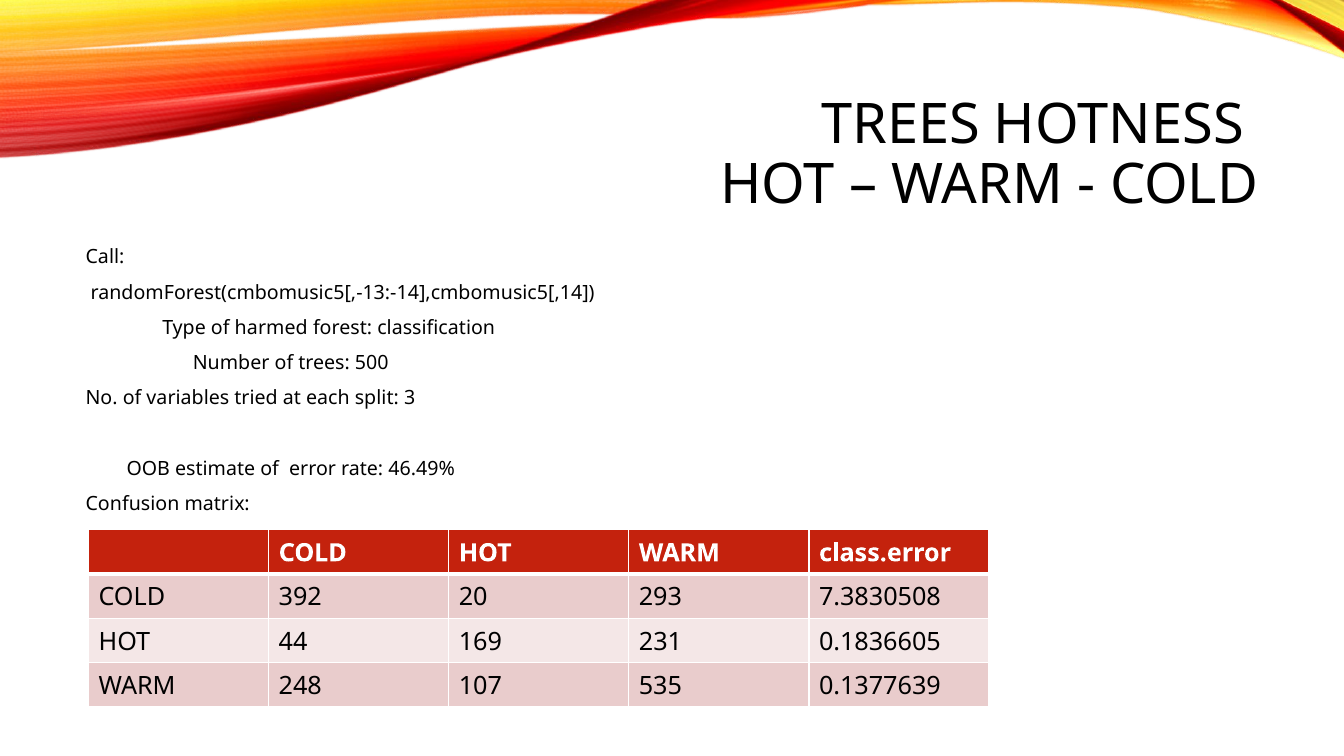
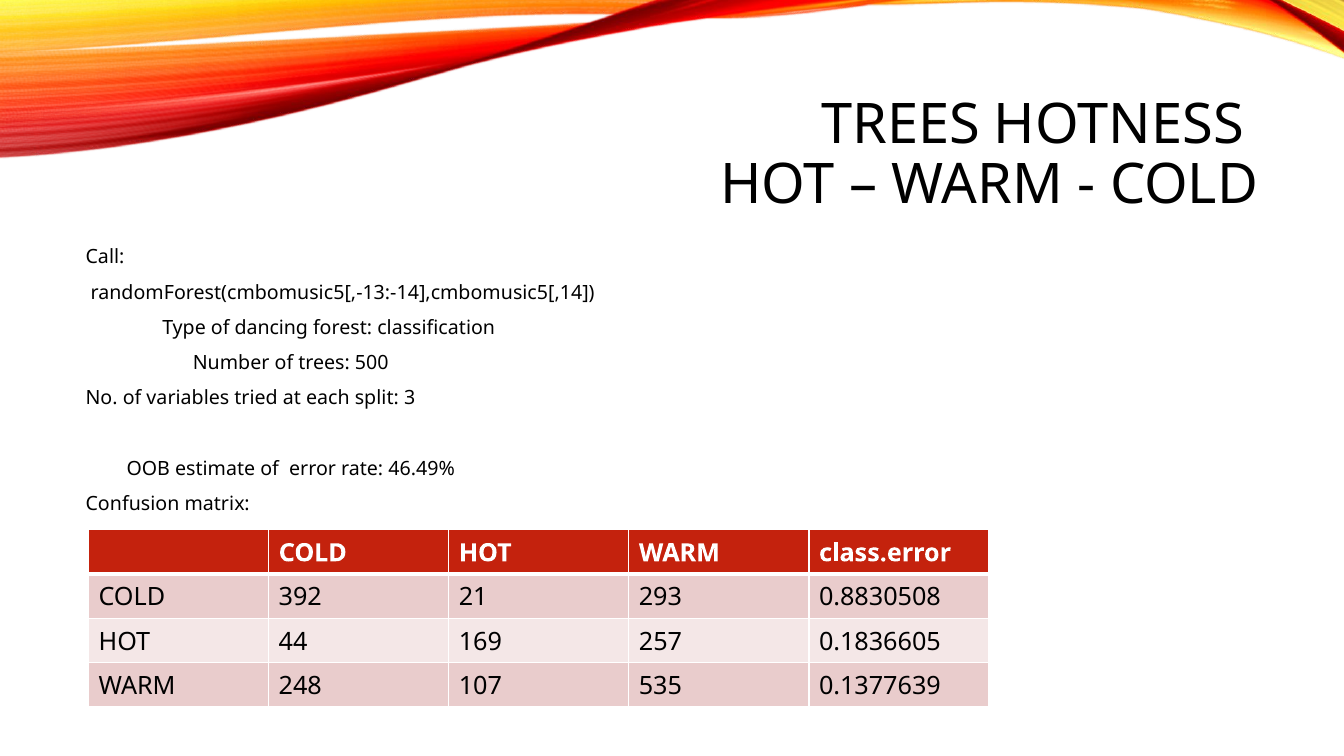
harmed: harmed -> dancing (271, 328)
20: 20 -> 21 (473, 597)
7.3830508: 7.3830508 -> 0.8830508 (880, 597)
231: 231 -> 257 (661, 642)
